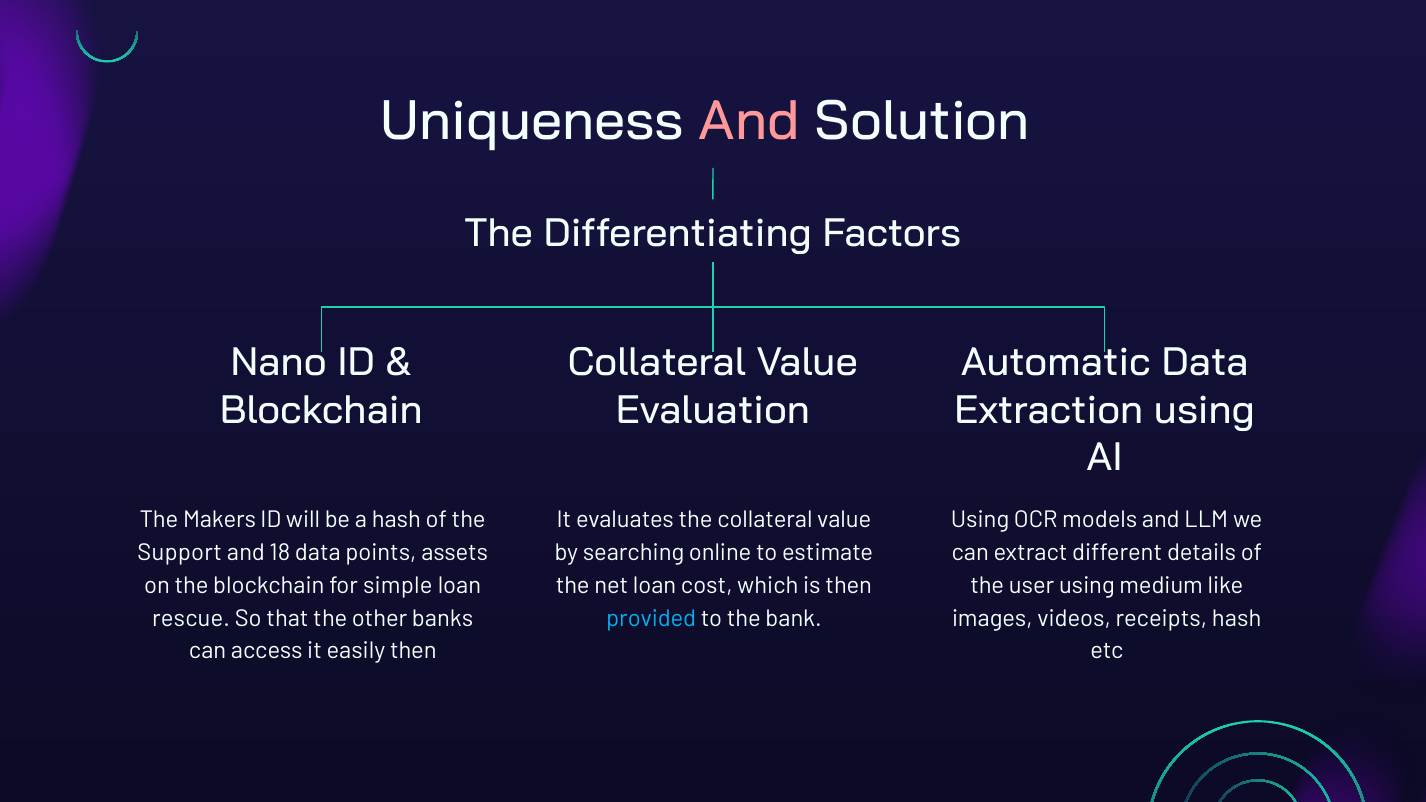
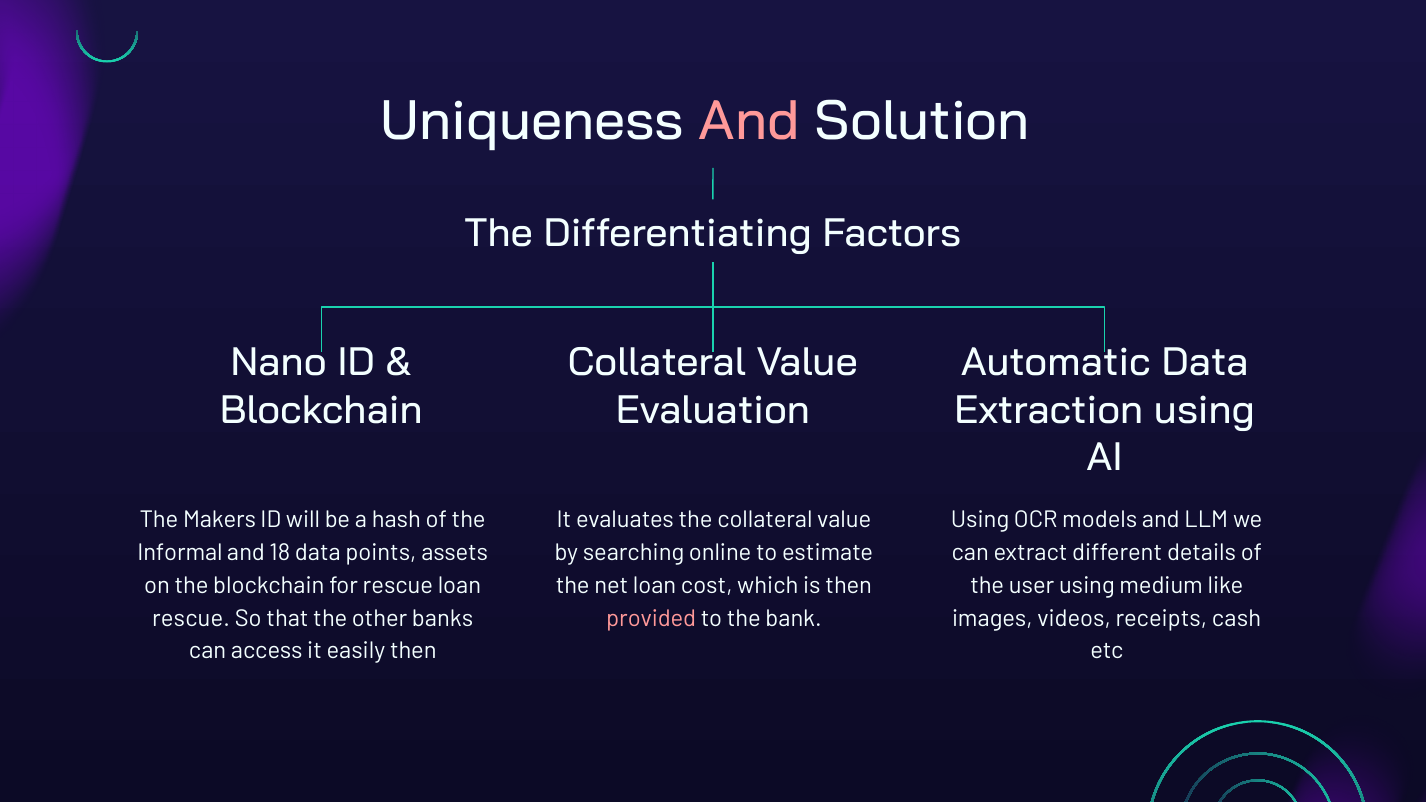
Support: Support -> Informal (180, 553)
for simple: simple -> rescue (398, 586)
provided colour: light blue -> pink (651, 618)
receipts hash: hash -> cash (1237, 618)
